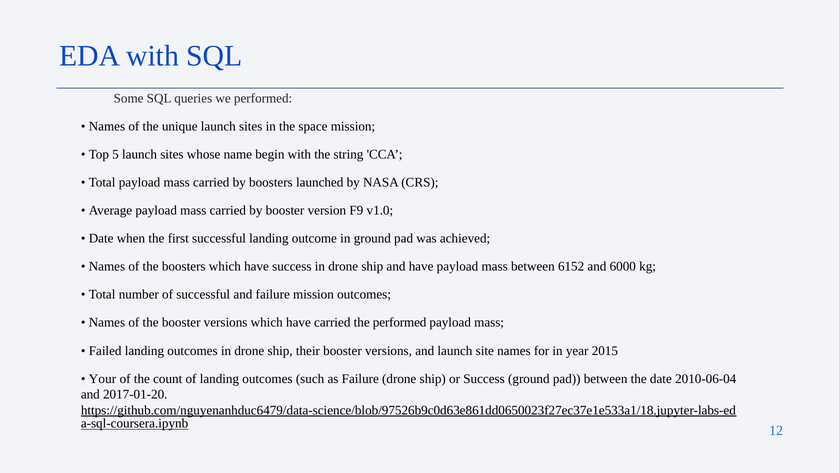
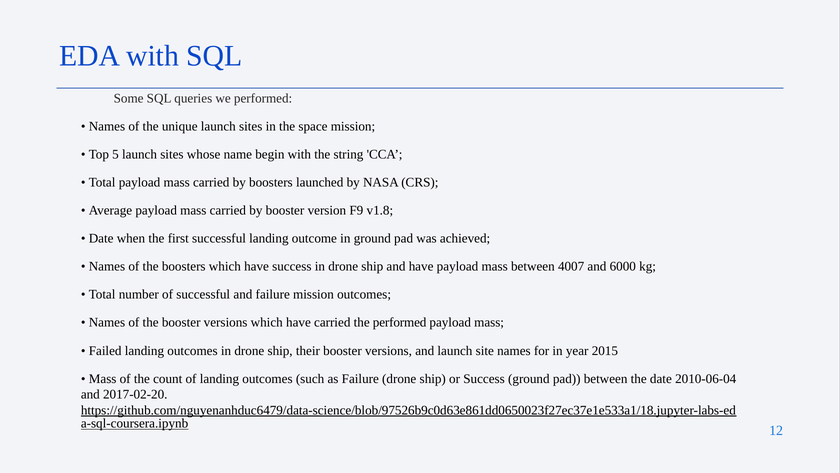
v1.0: v1.0 -> v1.8 (380, 210)
6152: 6152 -> 4007 (571, 266)
Your: Your -> Mass (103, 378)
2017-01-20: 2017-01-20 -> 2017-02-20 (135, 394)
